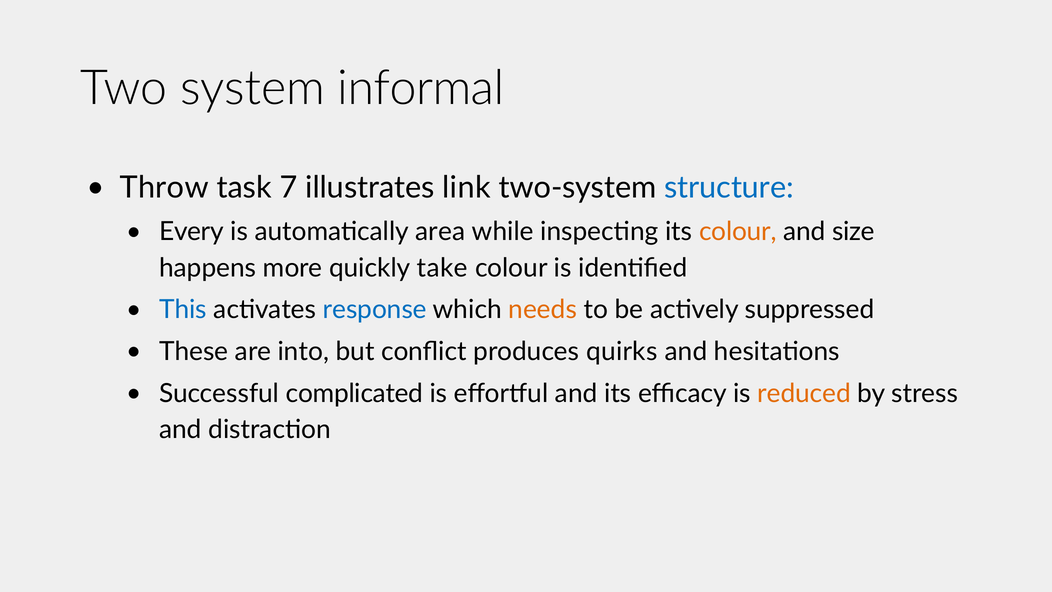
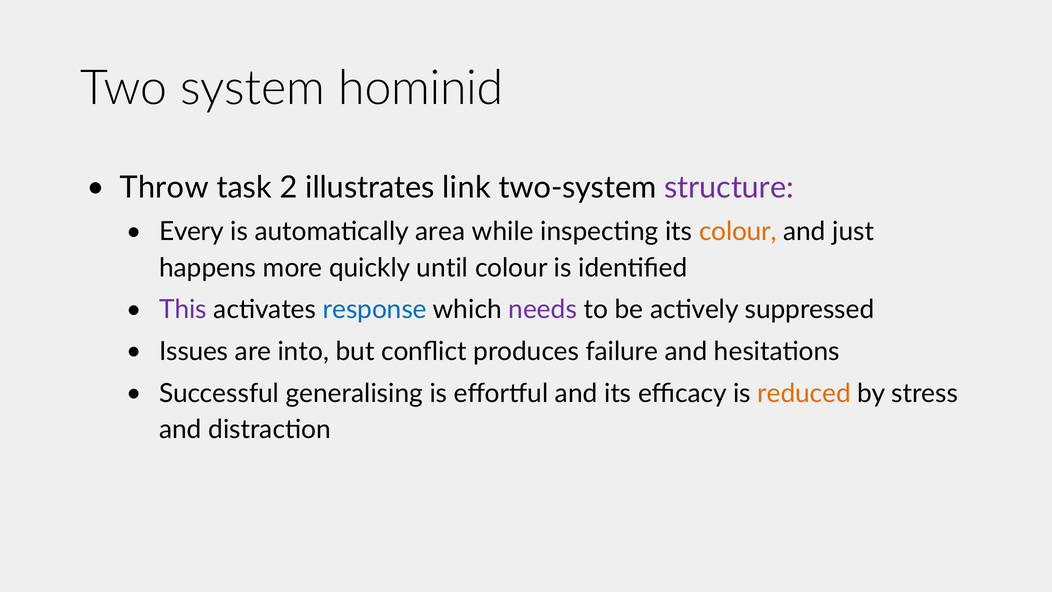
informal: informal -> hominid (421, 88)
7: 7 -> 2 (288, 188)
structure colour: blue -> purple (729, 188)
size: size -> just (853, 232)
take: take -> until (442, 268)
This colour: blue -> purple (183, 310)
needs colour: orange -> purple (543, 310)
These: These -> Issues (194, 351)
quirks: quirks -> failure (622, 351)
complicated: complicated -> generalising (354, 393)
